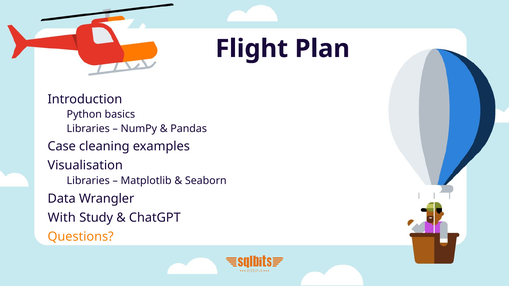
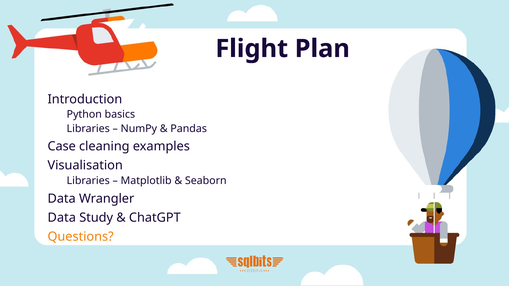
With: With -> Data (62, 218)
